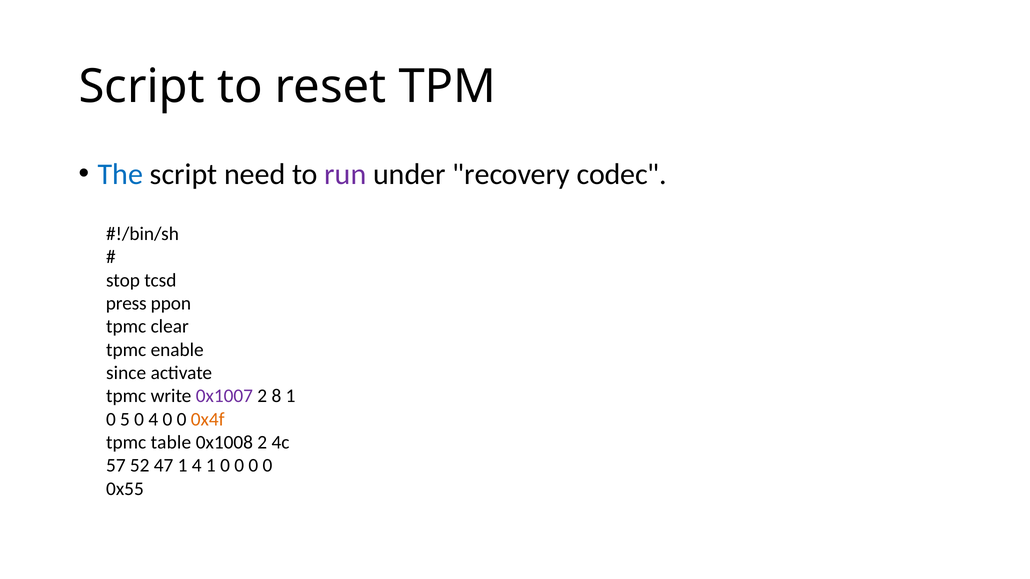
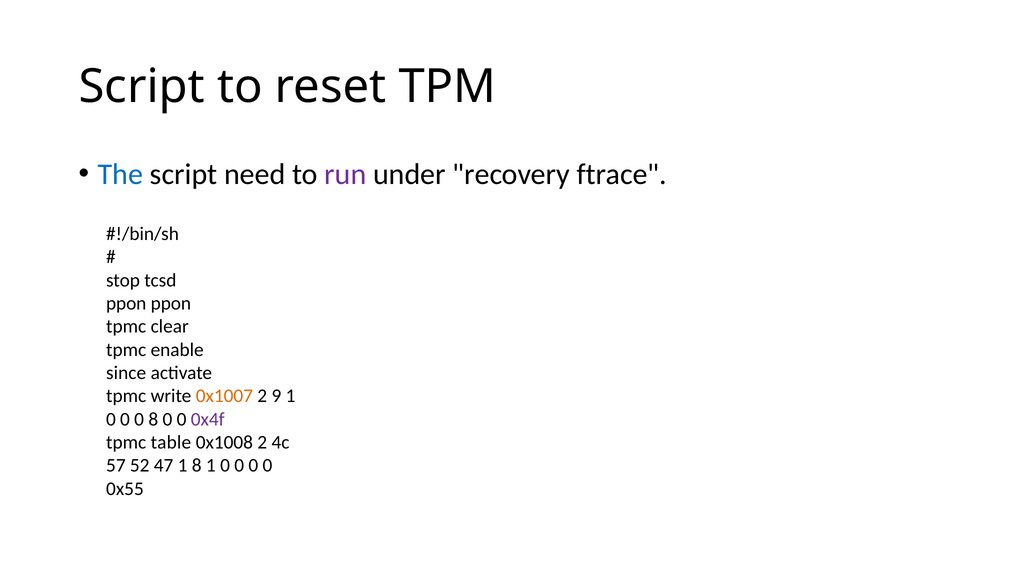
codec: codec -> ftrace (622, 174)
press: press -> ppon (126, 304)
0x1007 colour: purple -> orange (224, 396)
8: 8 -> 9 (276, 396)
5: 5 -> 0 (125, 419)
0 4: 4 -> 8 (153, 419)
0x4f colour: orange -> purple (208, 419)
1 4: 4 -> 8 (197, 466)
